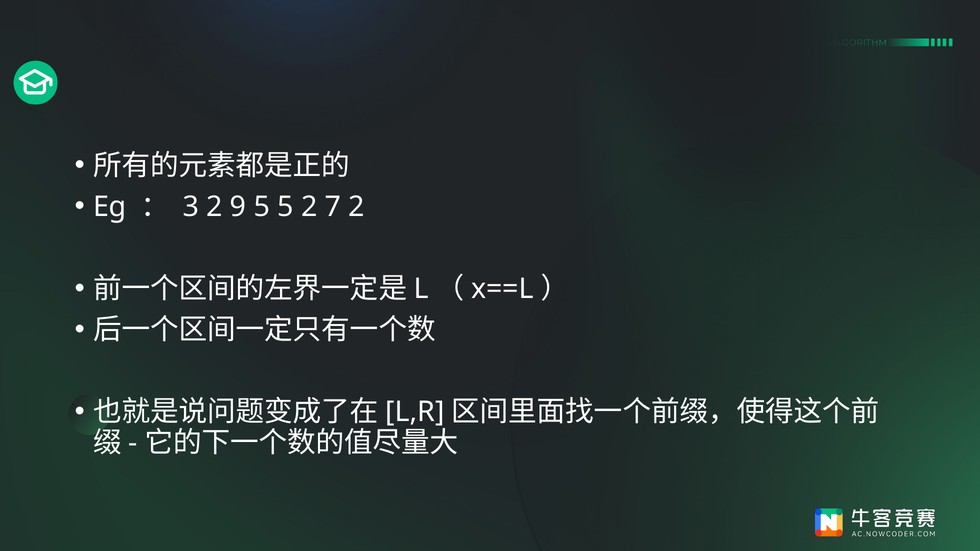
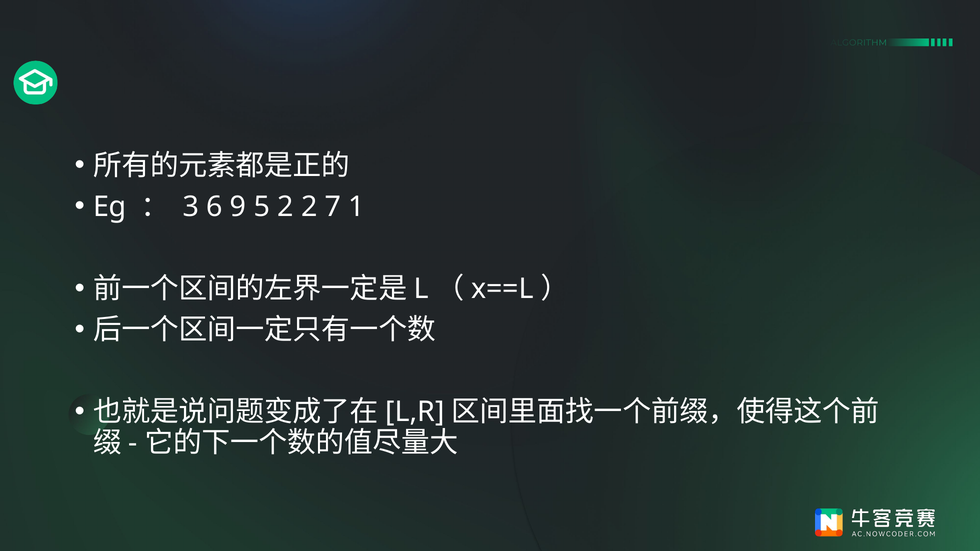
3 2: 2 -> 6 (214, 207)
5 5: 5 -> 2 (286, 207)
7 2: 2 -> 1 (357, 207)
